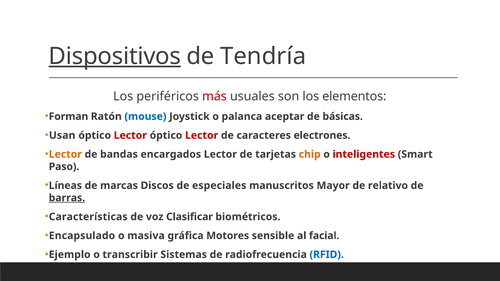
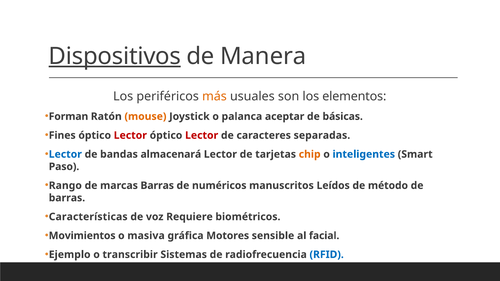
Tendría: Tendría -> Manera (263, 56)
más colour: red -> orange (214, 97)
mouse colour: blue -> orange (145, 117)
Usan: Usan -> Fines (62, 135)
electrones: electrones -> separadas (322, 135)
Lector colour: orange -> blue (65, 154)
encargados: encargados -> almacenará (171, 154)
inteligentes colour: red -> blue (364, 154)
Líneas: Líneas -> Rango (65, 186)
marcas Discos: Discos -> Barras (157, 186)
especiales: especiales -> numéricos (219, 186)
Mayor: Mayor -> Leídos (333, 186)
relativo: relativo -> método (388, 186)
barras underline: present -> none (67, 198)
Clasificar: Clasificar -> Requiere (189, 217)
Encapsulado: Encapsulado -> Movimientos (82, 236)
